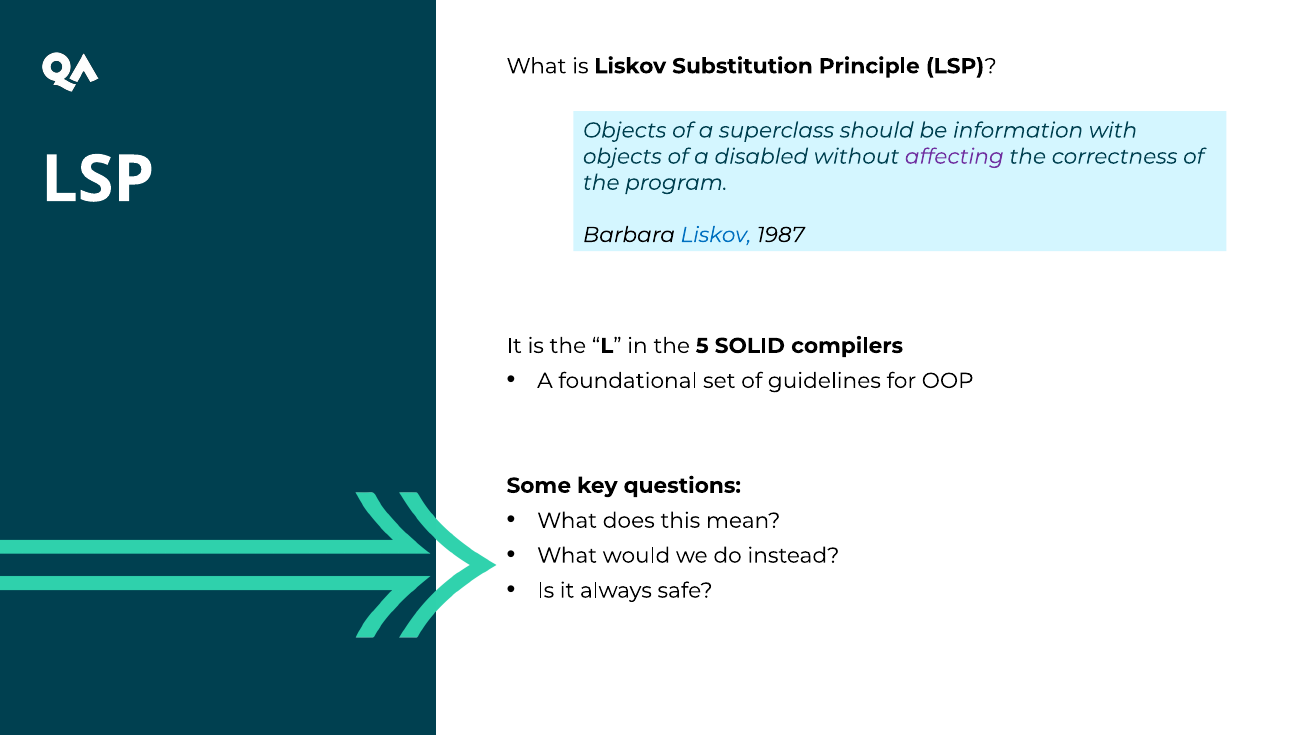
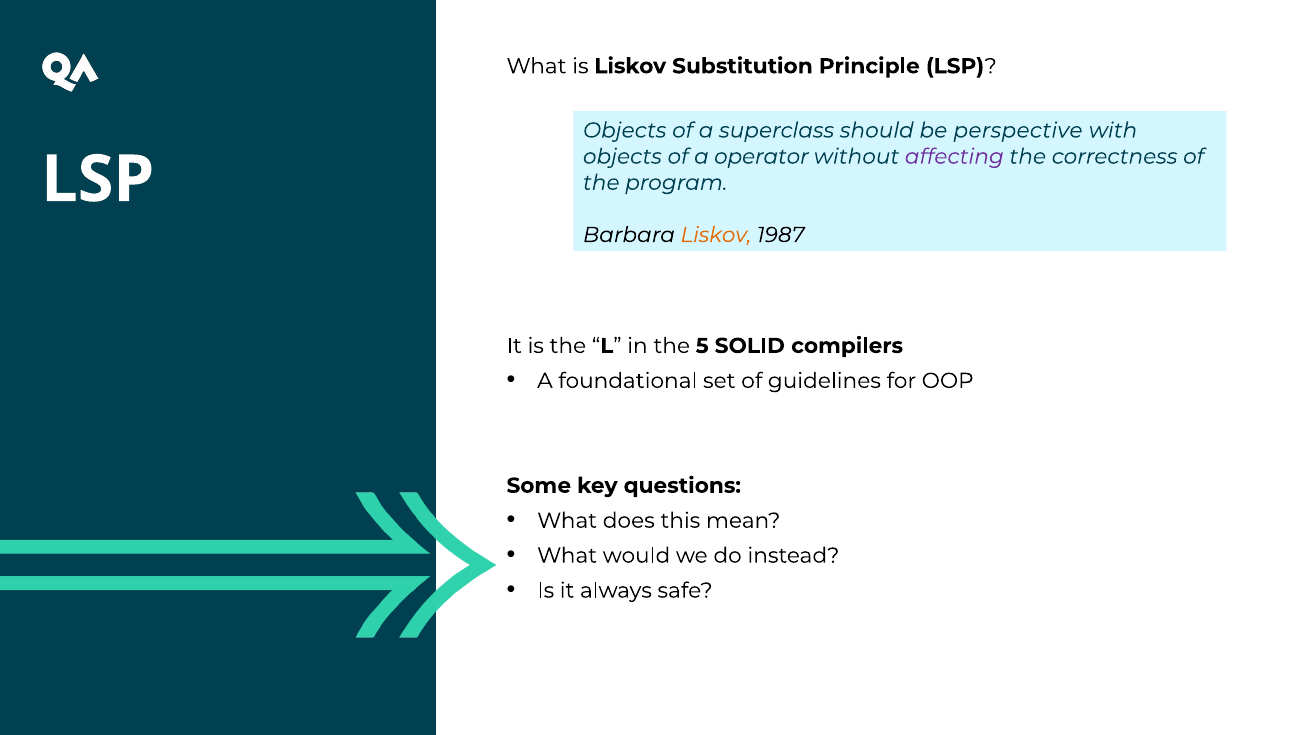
information: information -> perspective (1018, 130)
disabled: disabled -> operator (761, 156)
Liskov colour: blue -> orange (716, 235)
